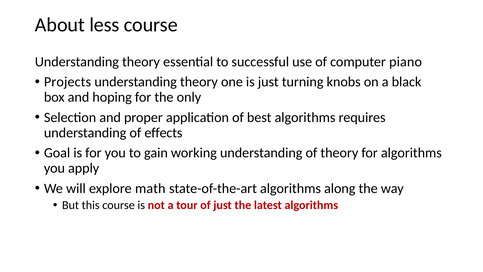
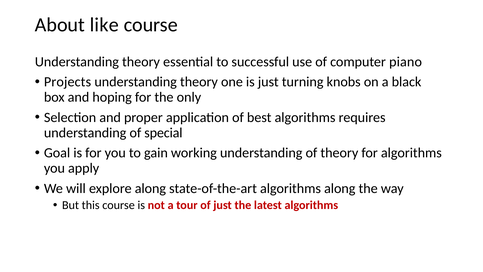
less: less -> like (104, 25)
effects: effects -> special (163, 133)
explore math: math -> along (150, 188)
